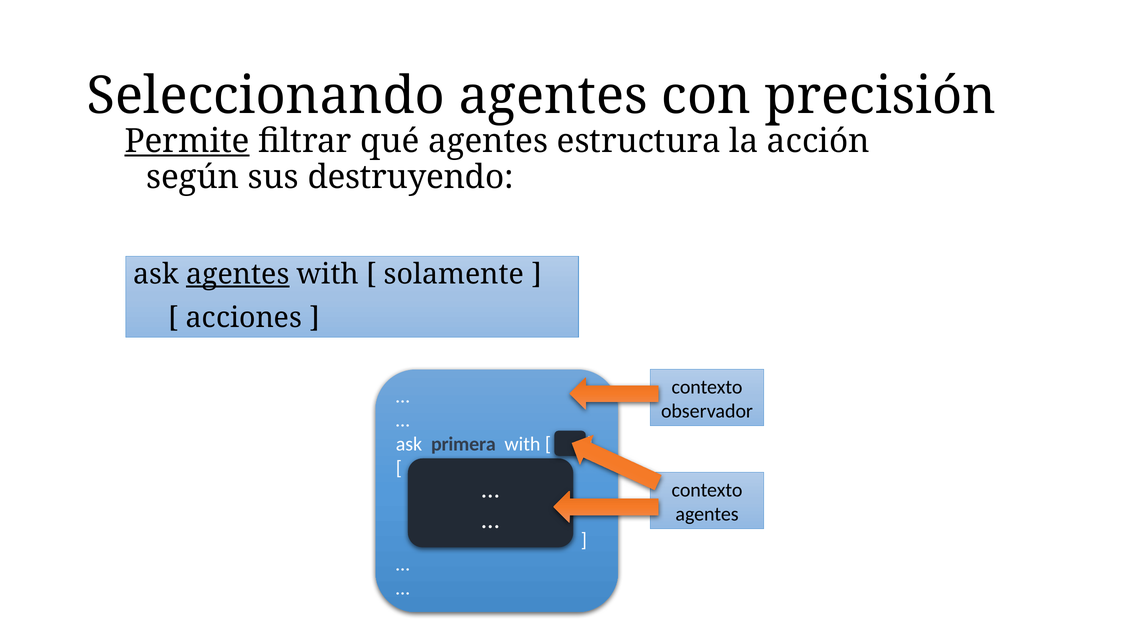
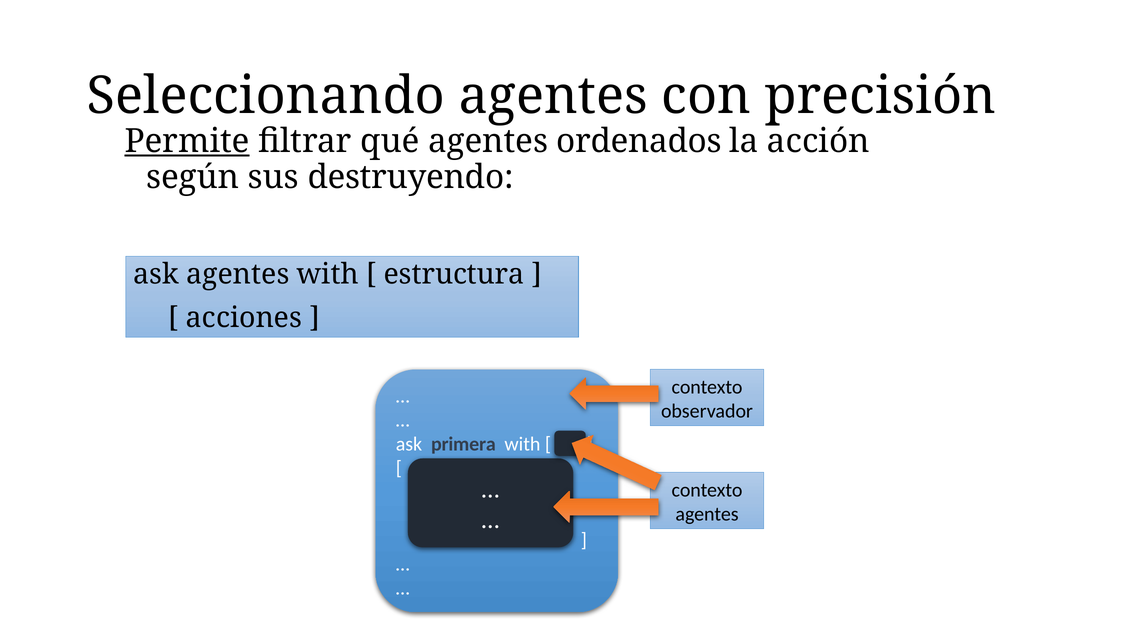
estructura: estructura -> ordenados (639, 141)
agentes underline: present -> none (238, 274)
solamente: solamente -> estructura (454, 274)
